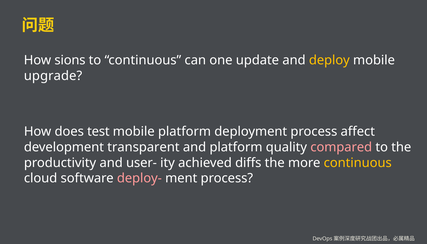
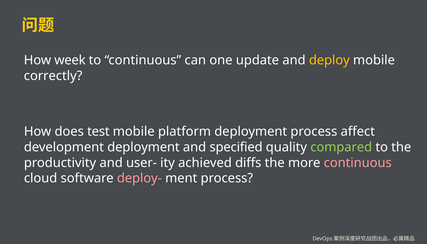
sions: sions -> week (70, 60)
upgrade: upgrade -> correctly (53, 76)
development transparent: transparent -> deployment (143, 147)
and platform: platform -> specified (236, 147)
compared colour: pink -> light green (341, 147)
continuous colour: yellow -> pink (358, 162)
